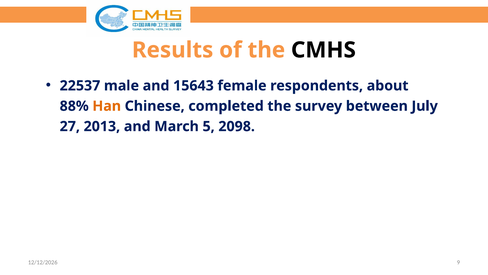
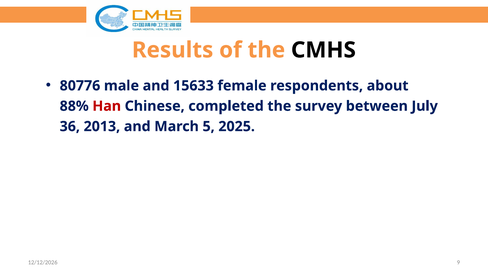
22537: 22537 -> 80776 (80, 86)
15643: 15643 -> 15633 (193, 86)
Han colour: orange -> red (107, 106)
27: 27 -> 36 (70, 126)
2098: 2098 -> 2025 (237, 126)
